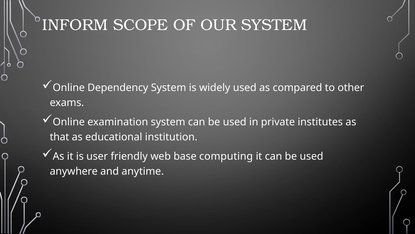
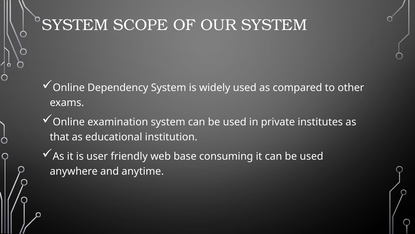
INFORM: INFORM -> SYSTEM (75, 25)
computing: computing -> consuming (226, 156)
